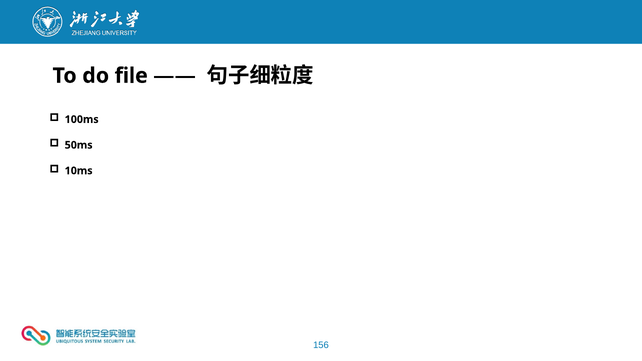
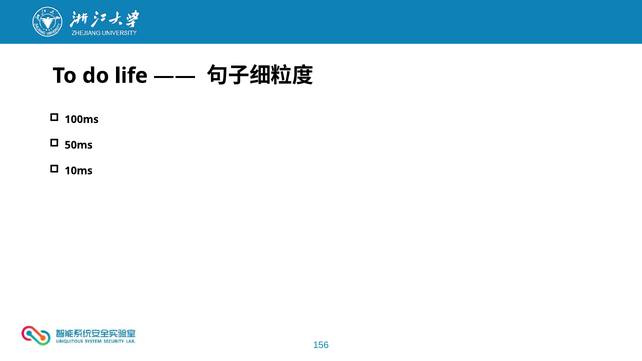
file: file -> life (131, 76)
